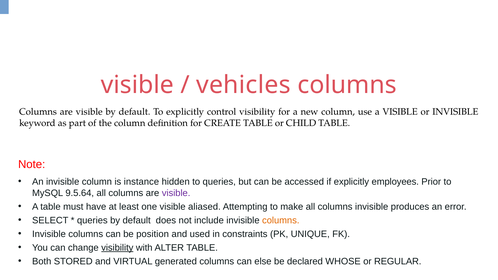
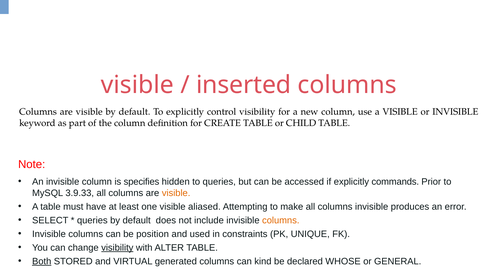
vehicles: vehicles -> inserted (244, 85)
instance: instance -> specifies (142, 182)
employees: employees -> commands (395, 182)
9.5.64: 9.5.64 -> 3.9.33 (80, 193)
visible colour: purple -> orange (176, 193)
Both underline: none -> present (42, 261)
else: else -> kind (263, 261)
REGULAR: REGULAR -> GENERAL (398, 261)
